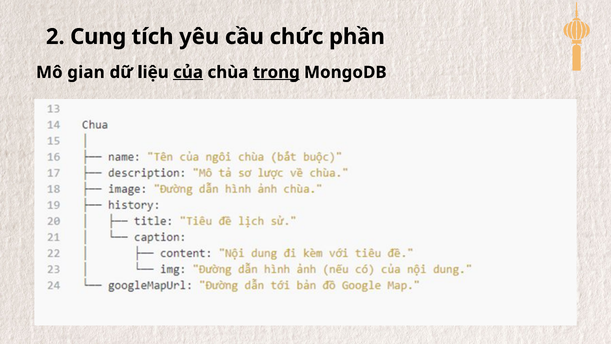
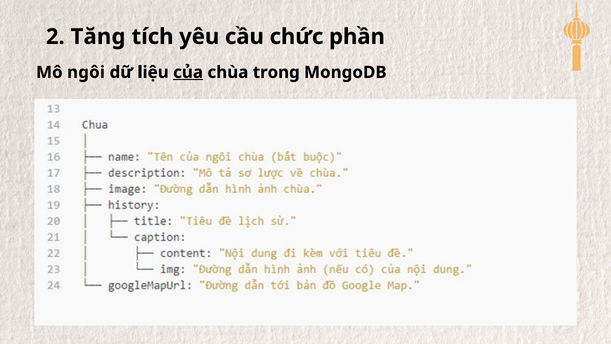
Cung: Cung -> Tăng (98, 37)
gian: gian -> ngôi (86, 72)
trong underline: present -> none (276, 72)
